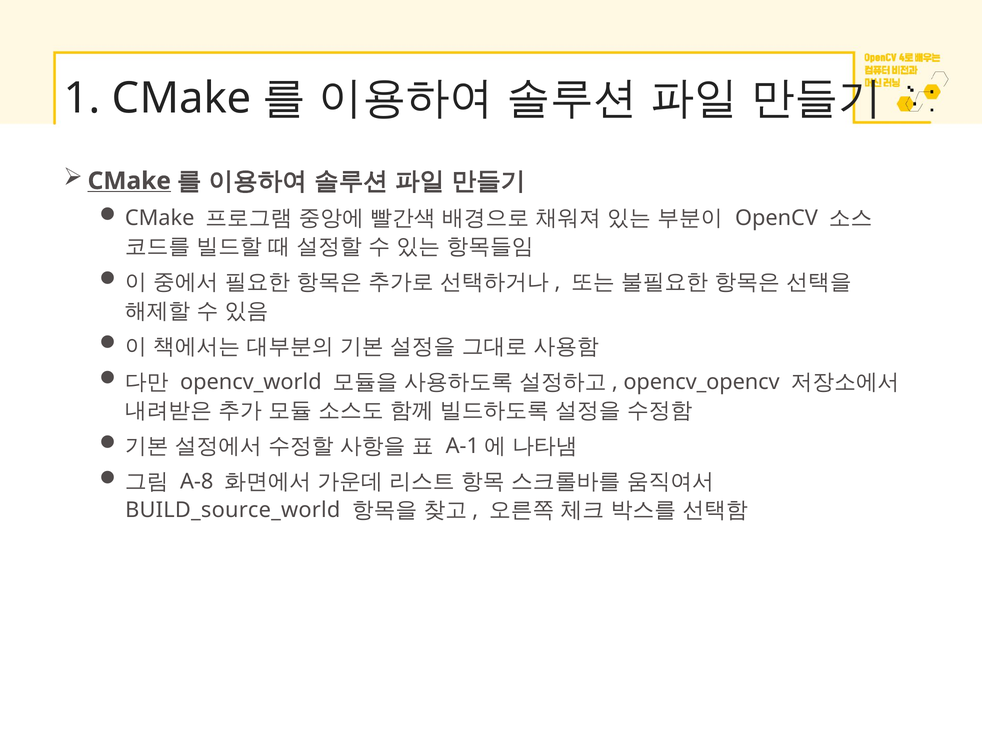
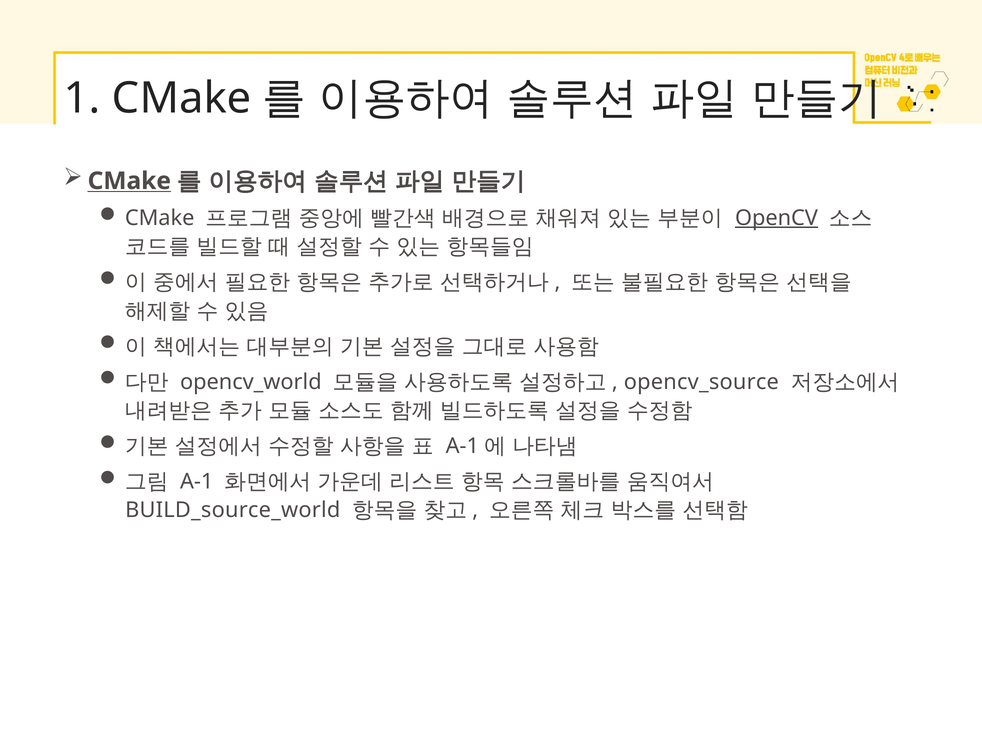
OpenCV underline: none -> present (776, 218)
opencv_opencv: opencv_opencv -> opencv_source (701, 382)
A-8: A-8 -> A-1 (197, 482)
